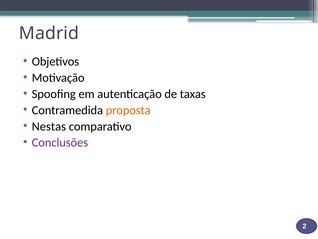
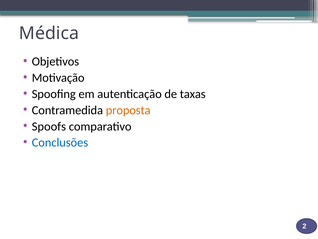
Madrid: Madrid -> Médica (49, 33)
Nestas: Nestas -> Spoofs (49, 126)
Conclusões colour: purple -> blue (60, 142)
